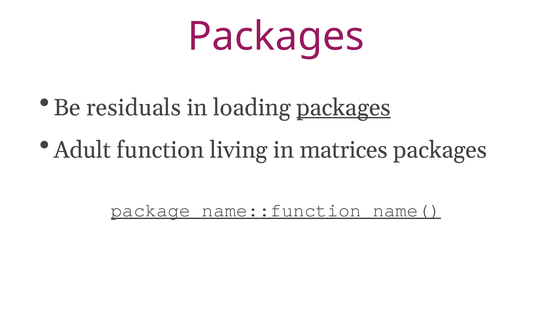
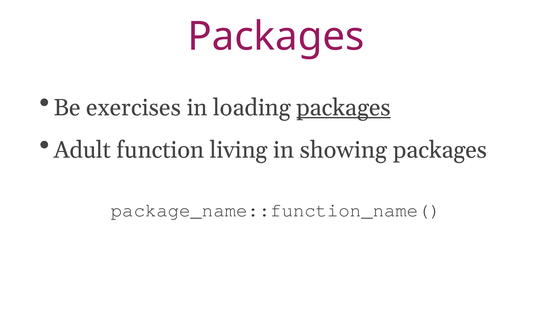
residuals: residuals -> exercises (134, 108)
matrices: matrices -> showing (344, 150)
package_name::function_name( underline: present -> none (276, 211)
